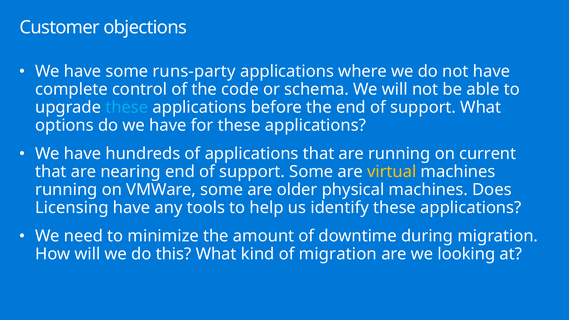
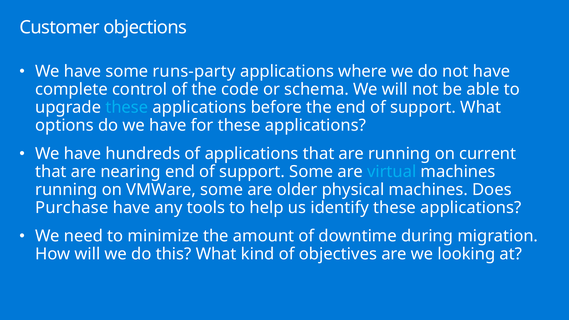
virtual colour: yellow -> light blue (392, 172)
Licensing: Licensing -> Purchase (72, 208)
of migration: migration -> objectives (338, 254)
